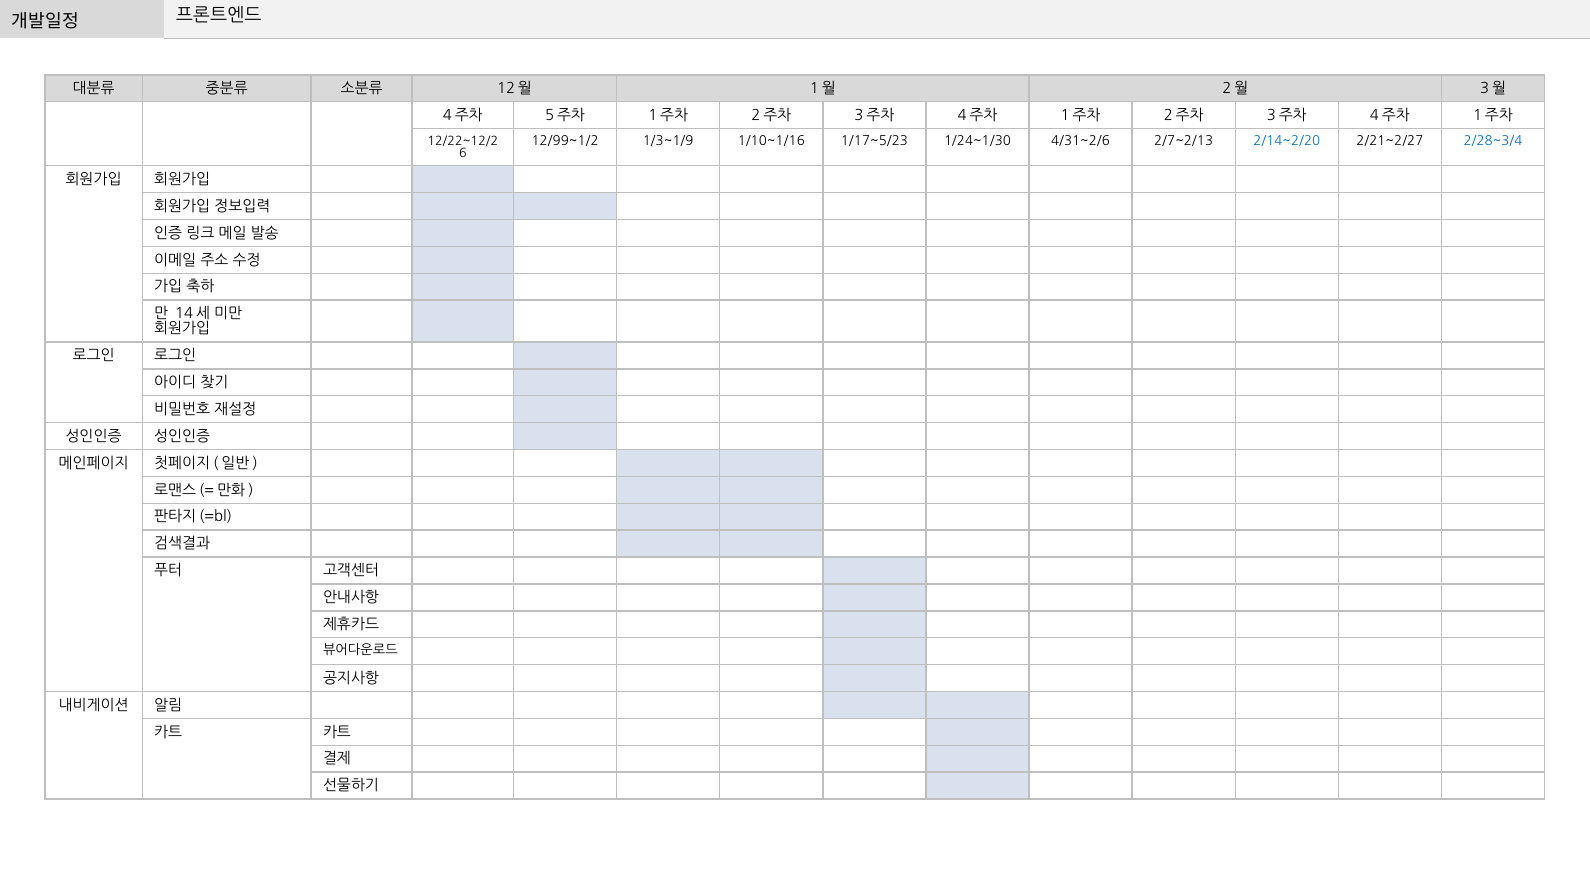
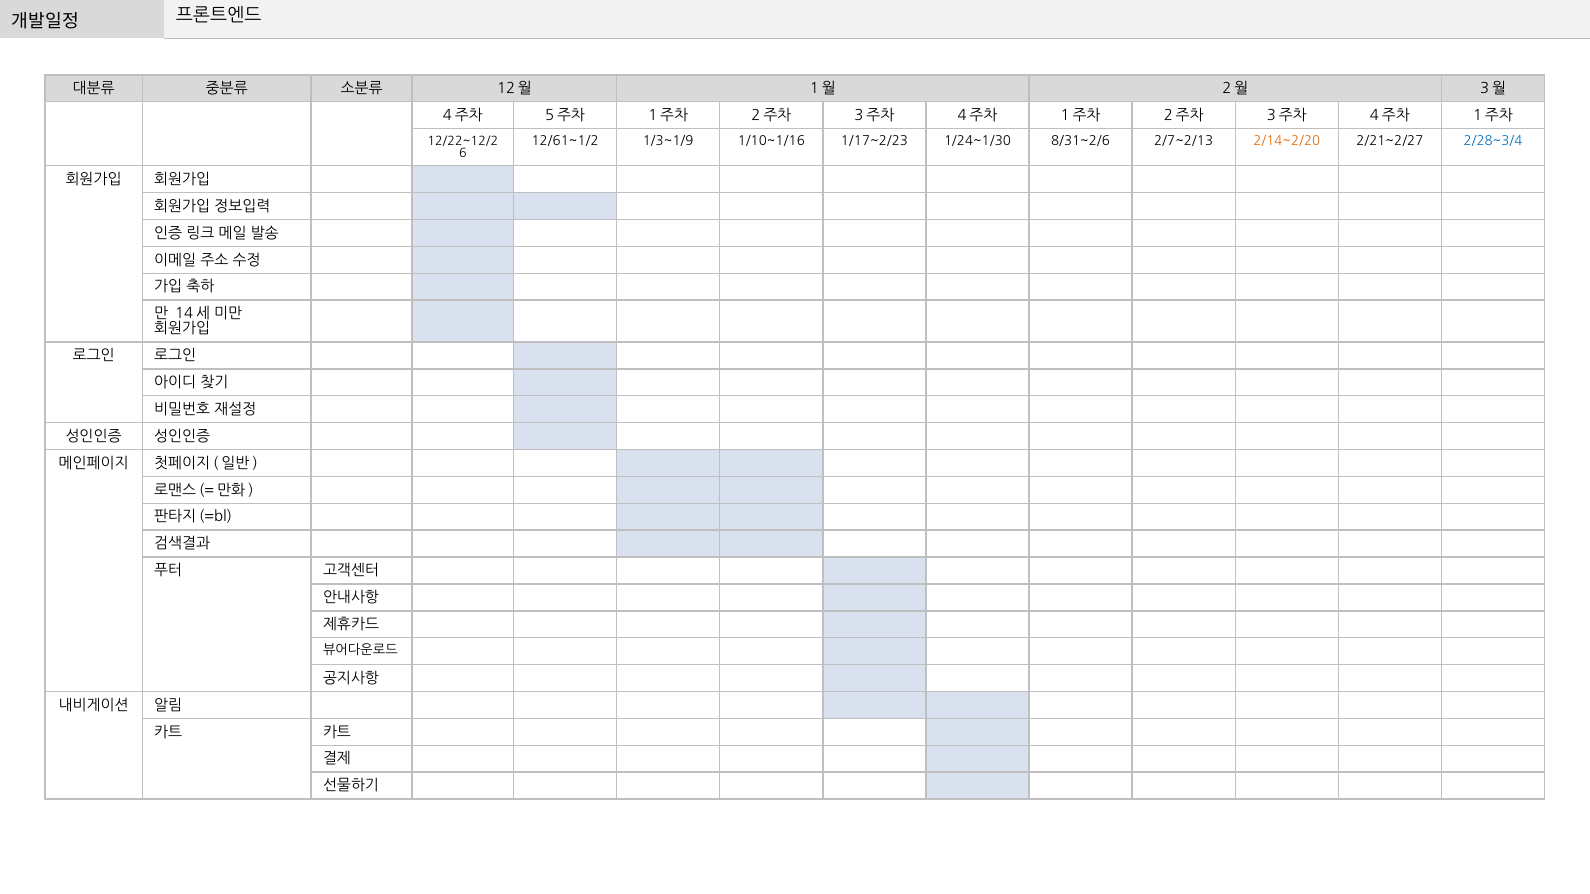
12/99~1/2: 12/99~1/2 -> 12/61~1/2 (565, 142)
1/17~5/23: 1/17~5/23 -> 1/17~2/23 (874, 142)
4/31~2/6: 4/31~2/6 -> 8/31~2/6 (1081, 142)
2/14~2/20 colour: blue -> orange (1287, 142)
